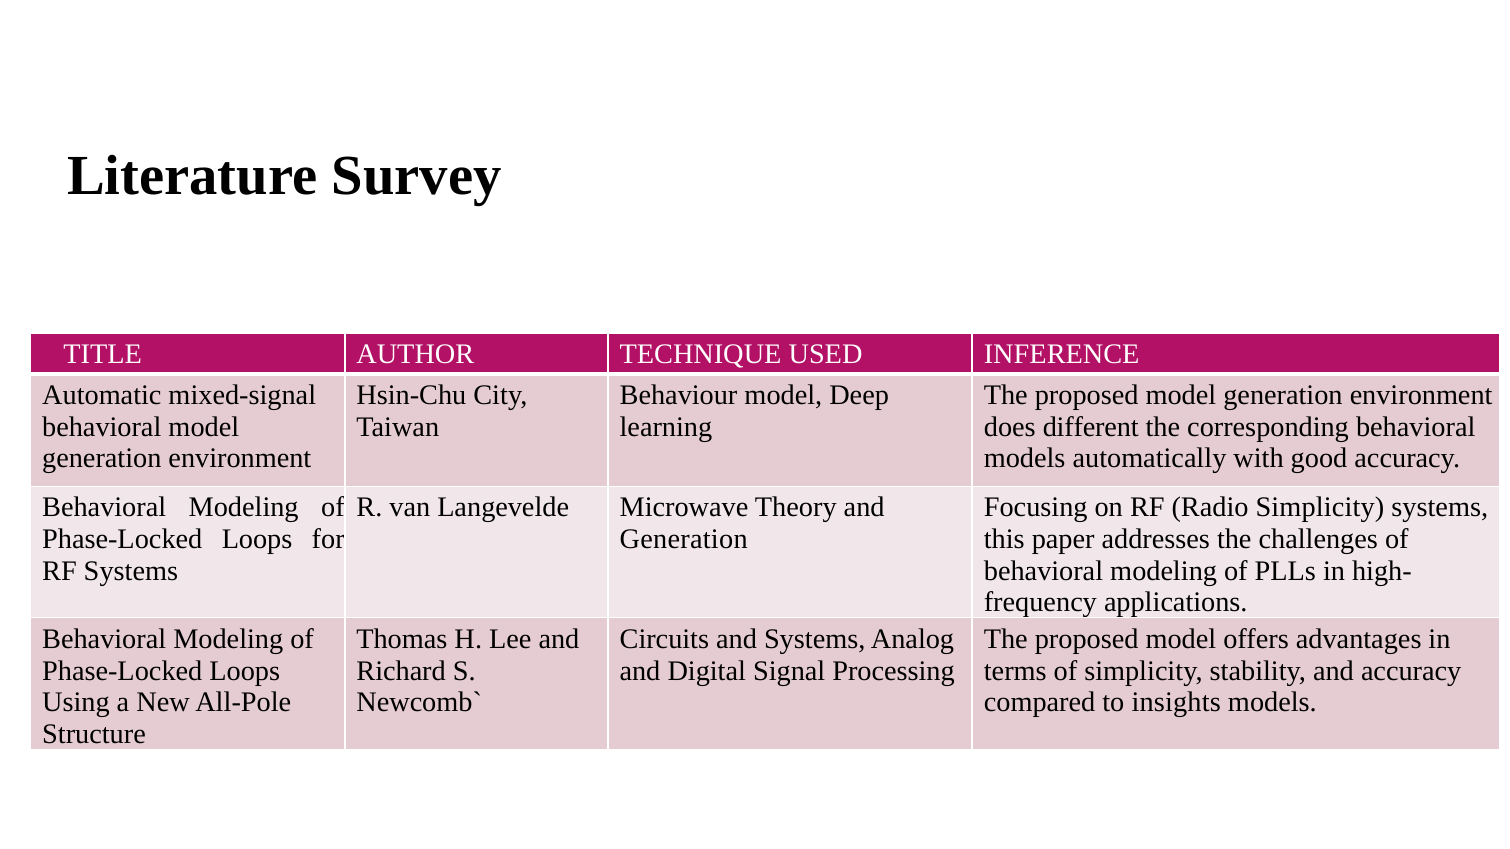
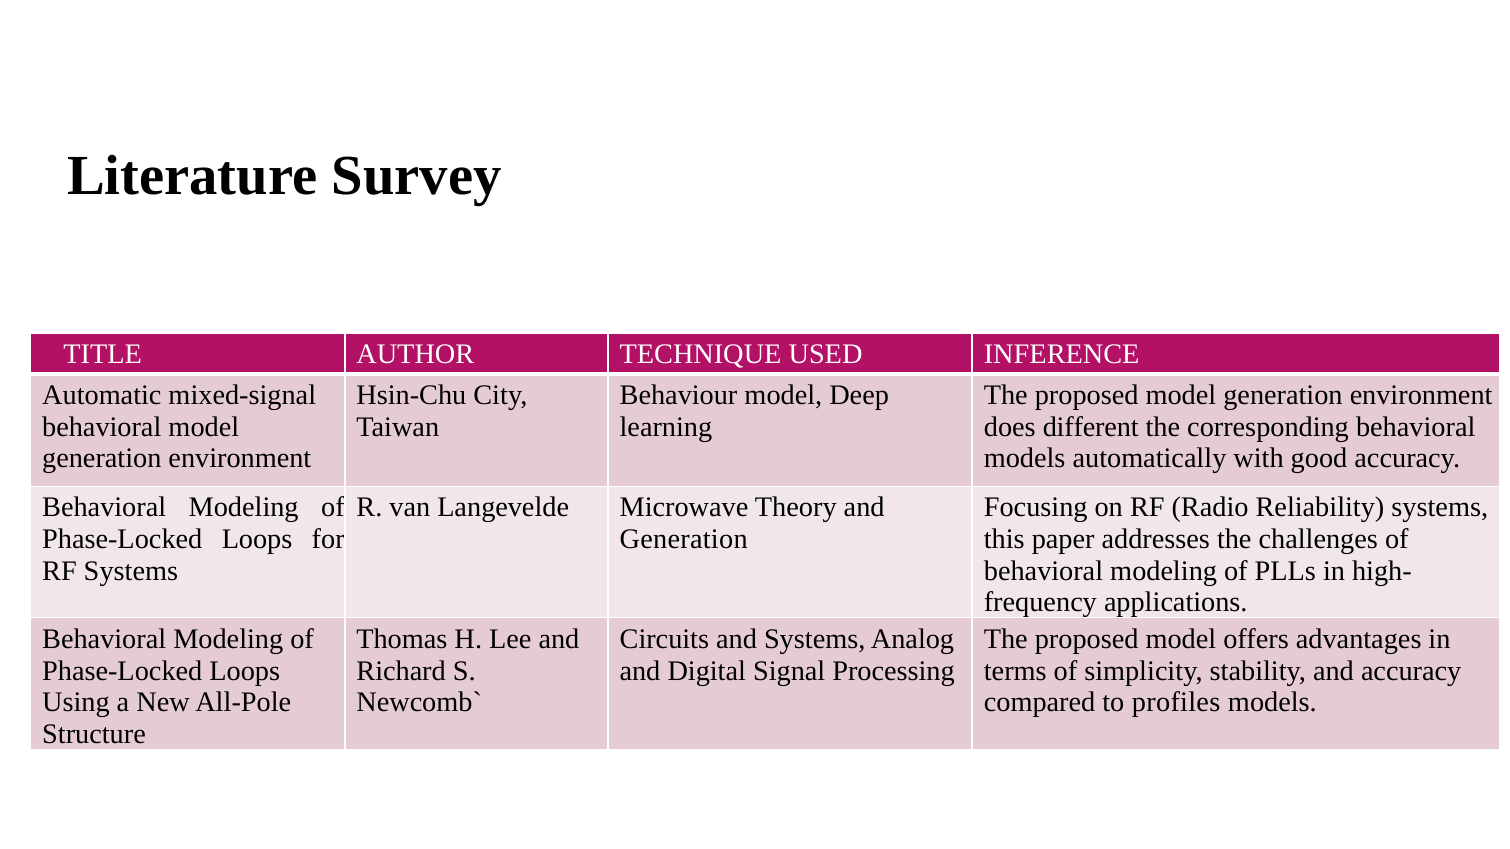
Radio Simplicity: Simplicity -> Reliability (1320, 508)
insights: insights -> profiles (1176, 703)
